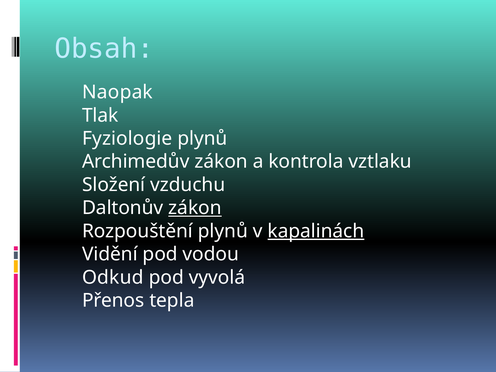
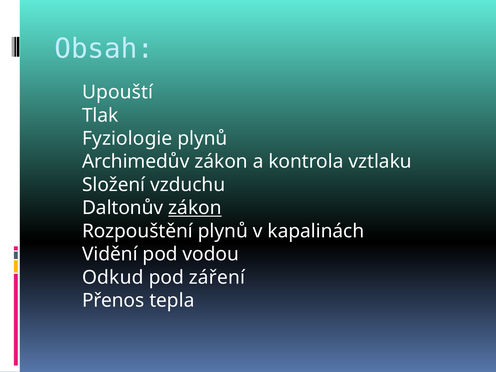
Naopak: Naopak -> Upouští (118, 92)
kapalinách underline: present -> none (316, 231)
vyvolá: vyvolá -> záření (217, 277)
